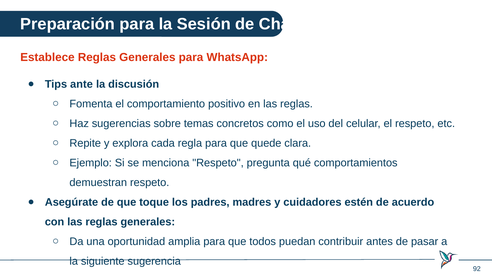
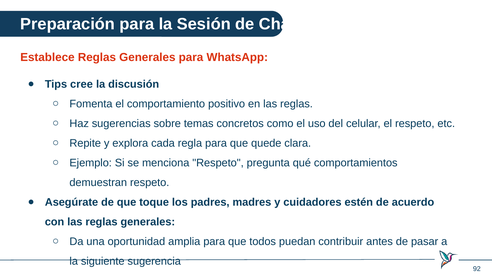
ante: ante -> cree (82, 84)
